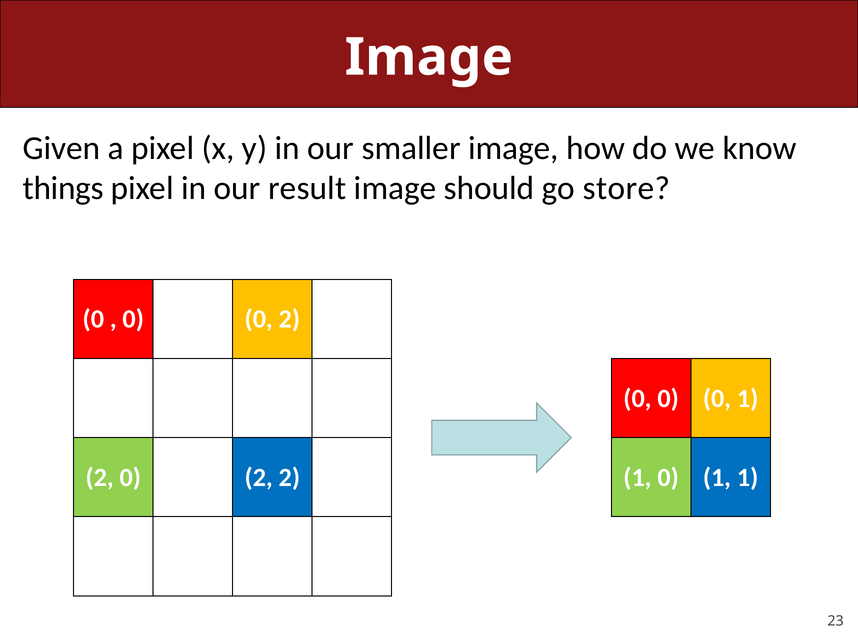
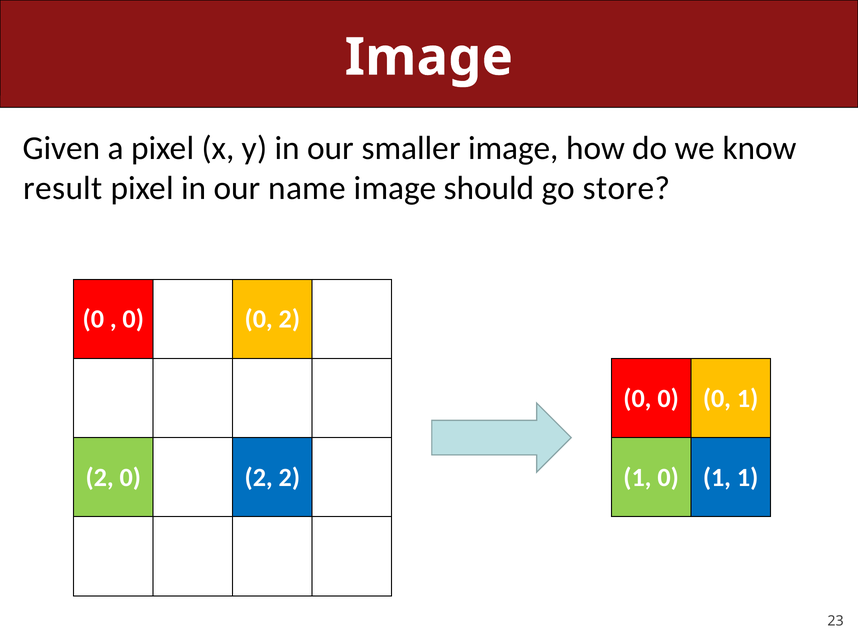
things: things -> result (63, 188)
result: result -> name (307, 188)
